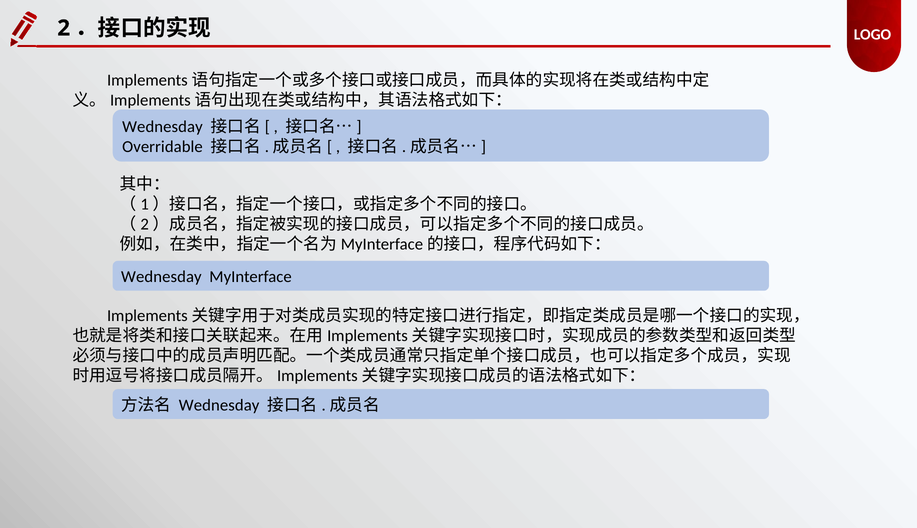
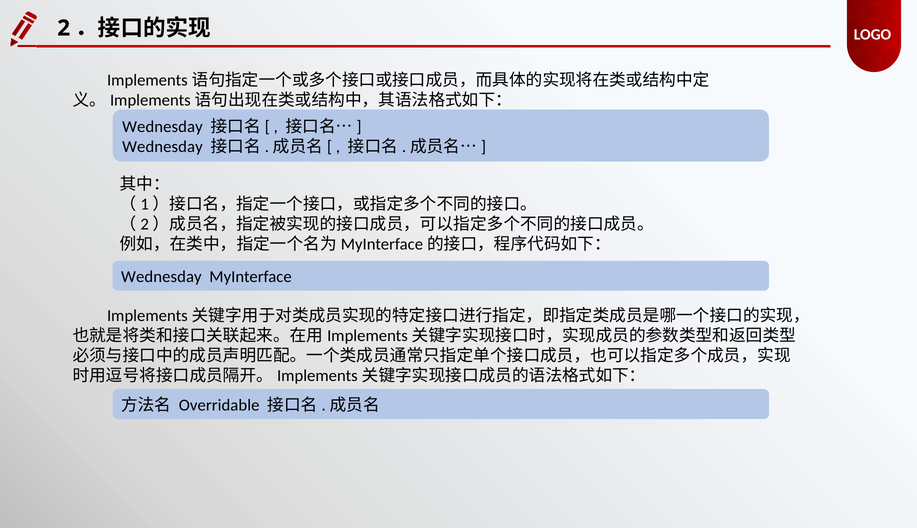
Overridable: Overridable -> Wednesday (162, 147)
Wednesday: Wednesday -> Overridable (219, 405)
